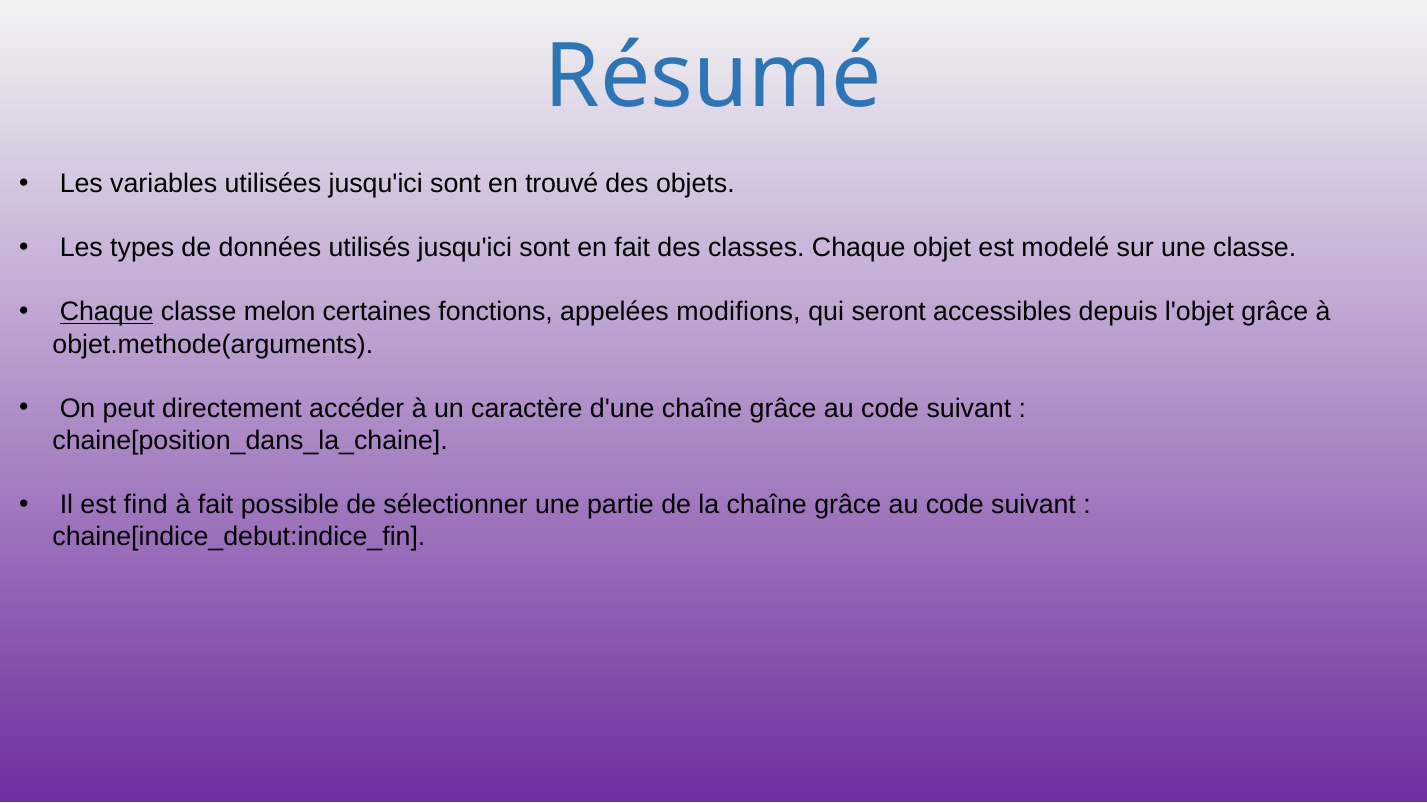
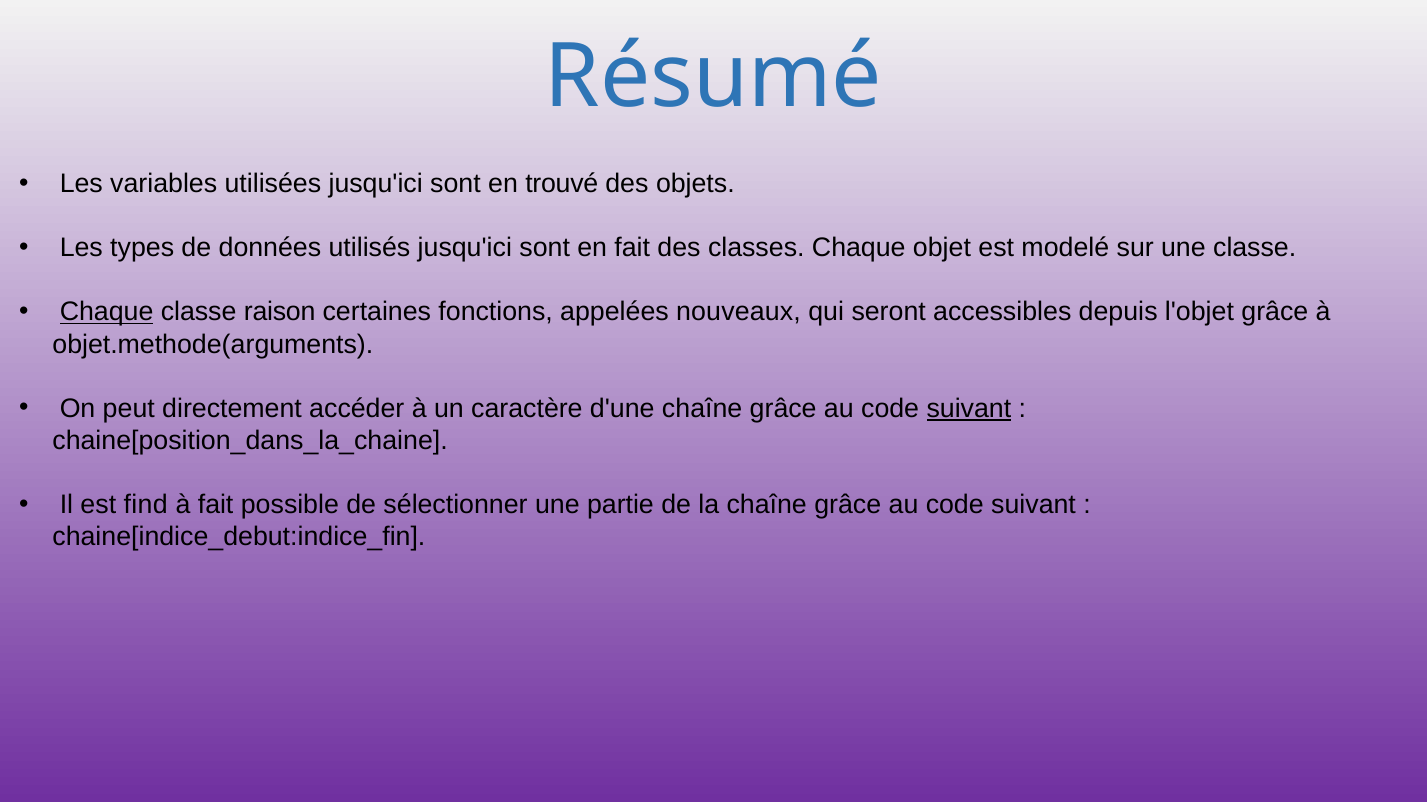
melon: melon -> raison (280, 312)
modifions: modifions -> nouveaux (739, 312)
suivant underline: none -> present (969, 408)
